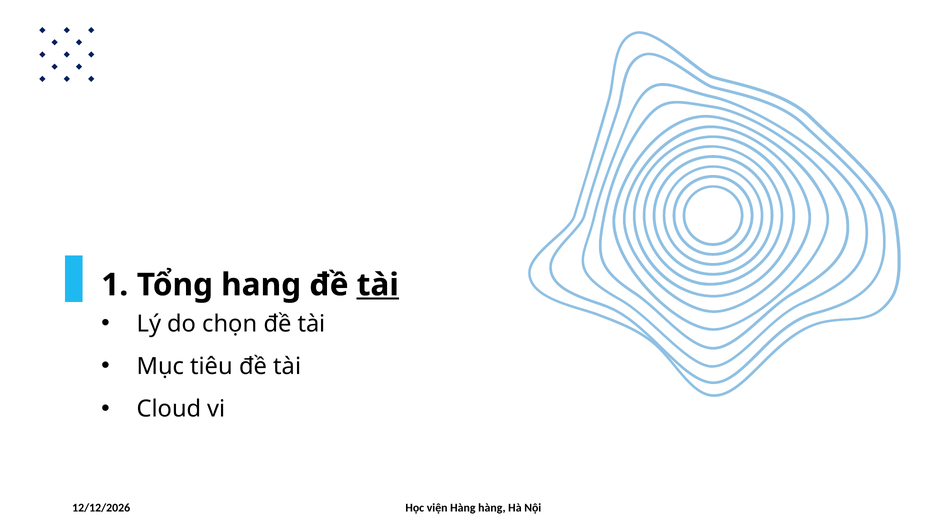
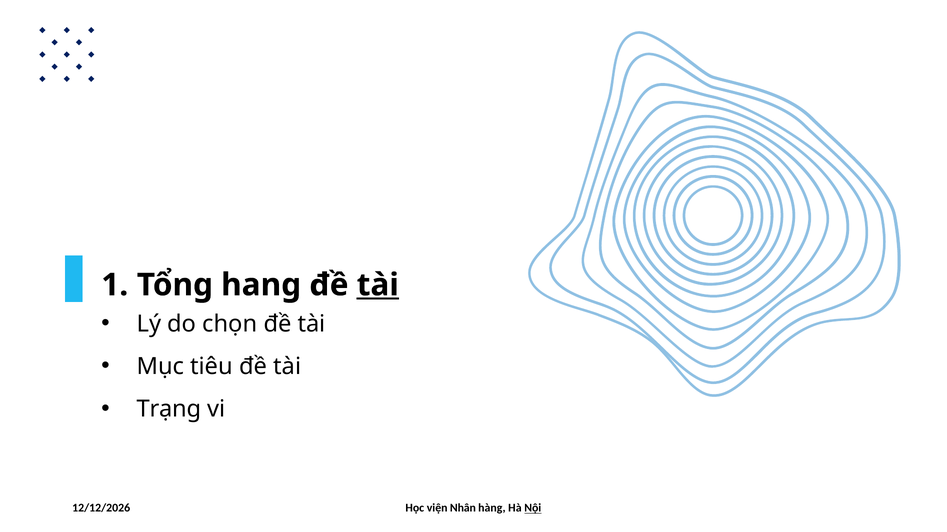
Cloud: Cloud -> Trạng (169, 410)
viện Hàng: Hàng -> Nhân (463, 509)
Nội underline: none -> present (533, 509)
